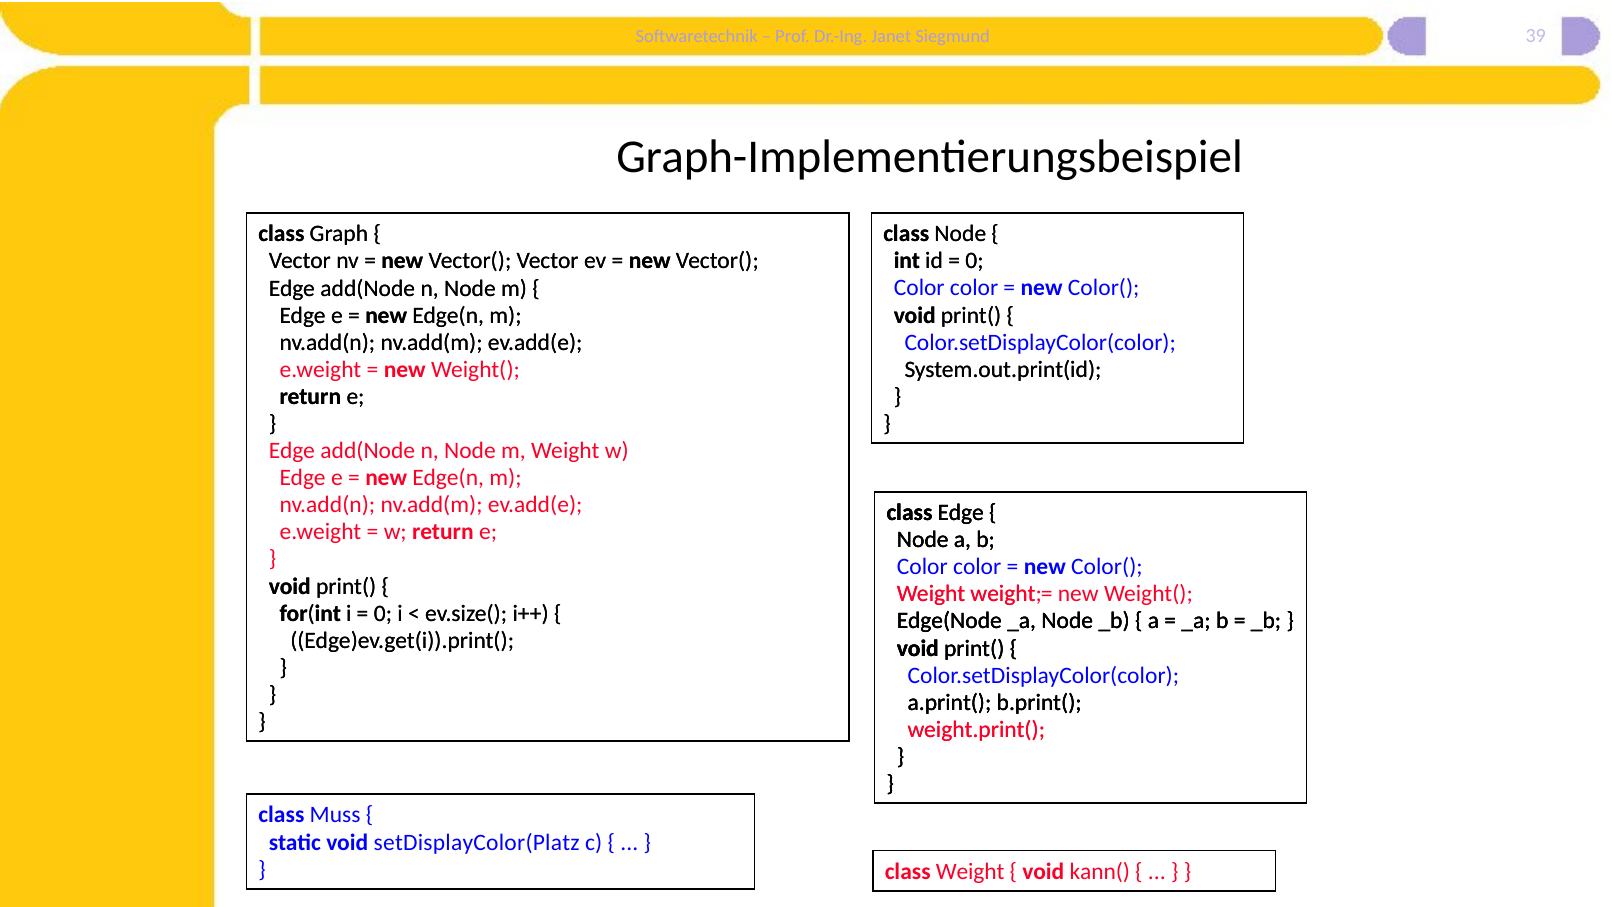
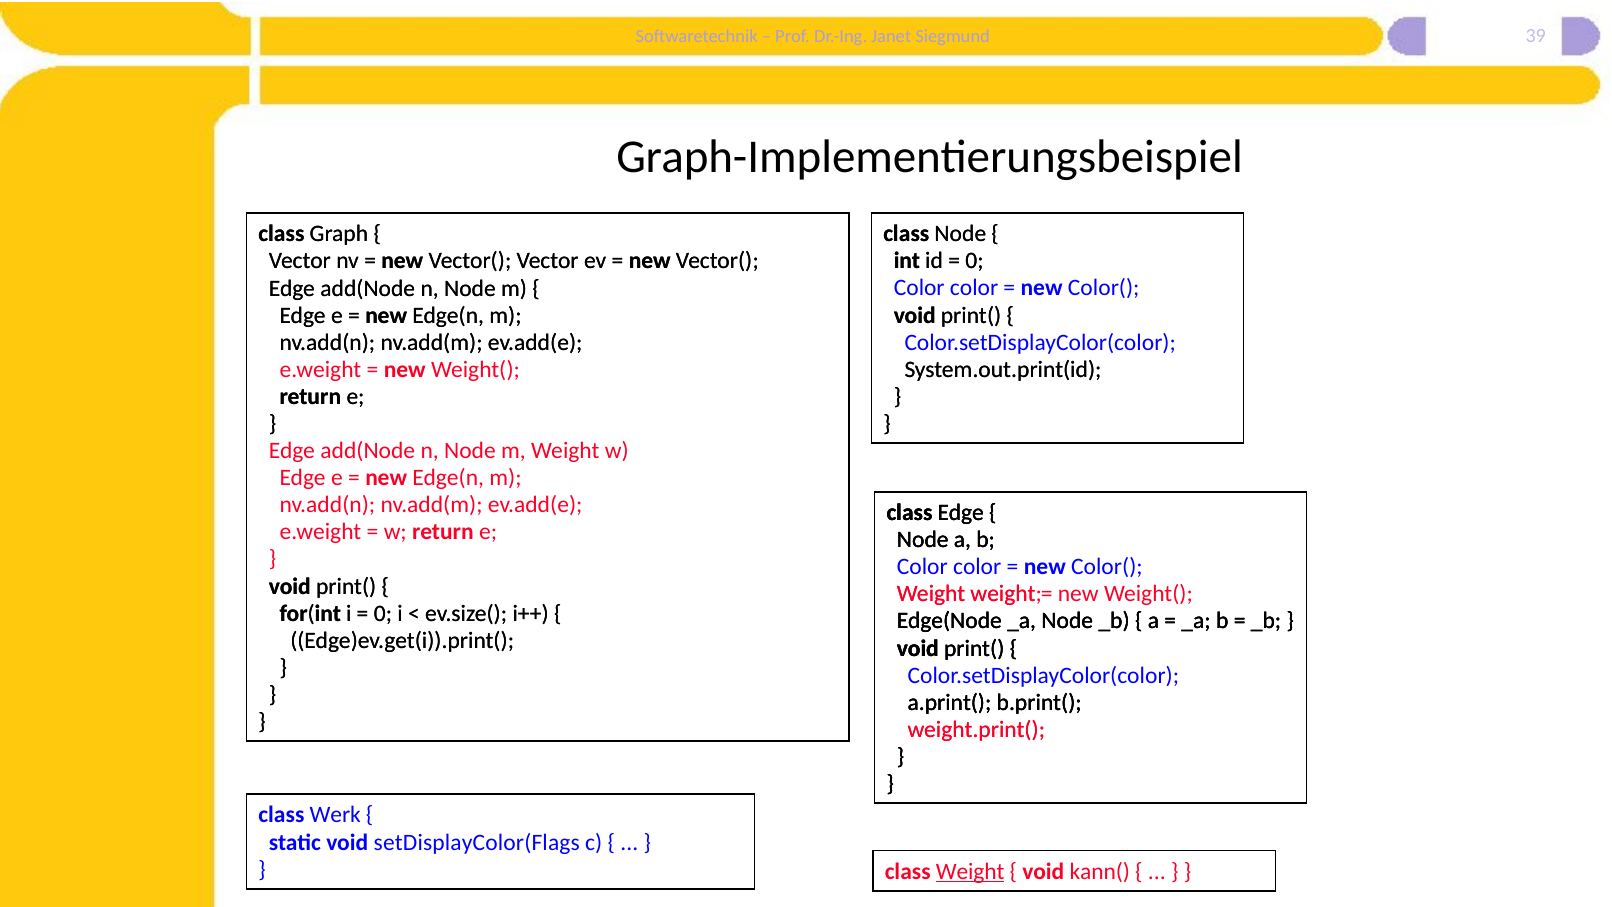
Muss: Muss -> Werk (335, 815)
setDisplayColor(Platz: setDisplayColor(Platz -> setDisplayColor(Flags (477, 842)
Weight underline: none -> present (970, 871)
